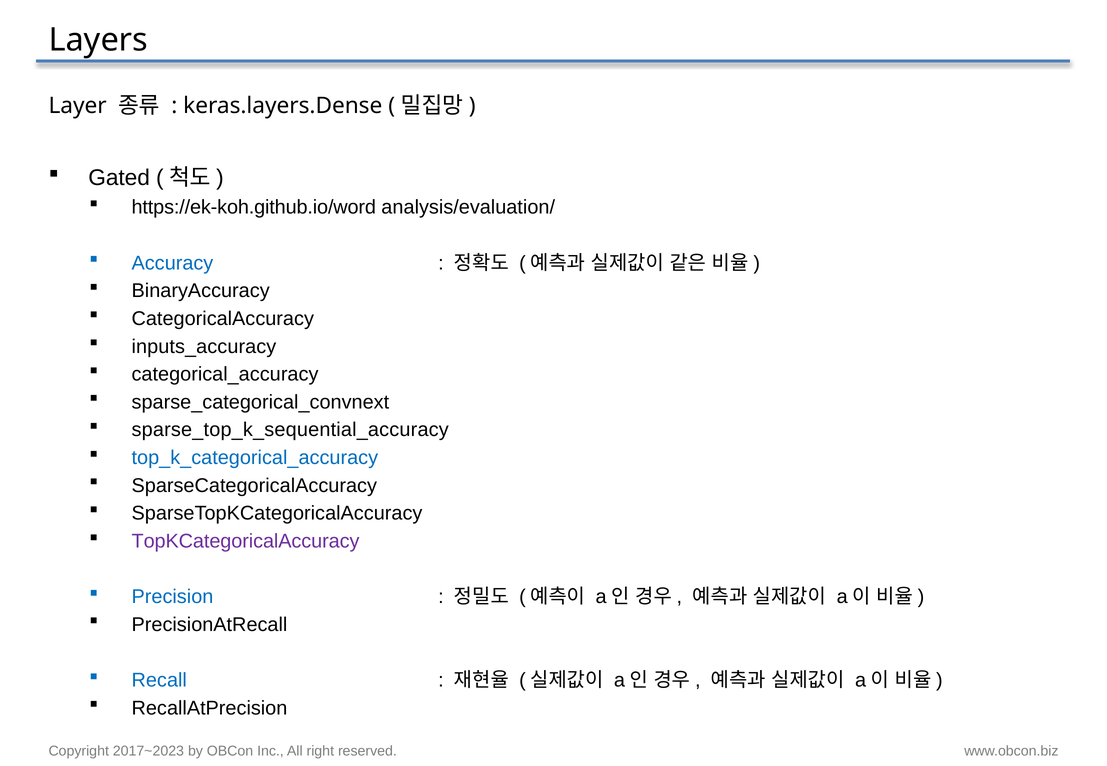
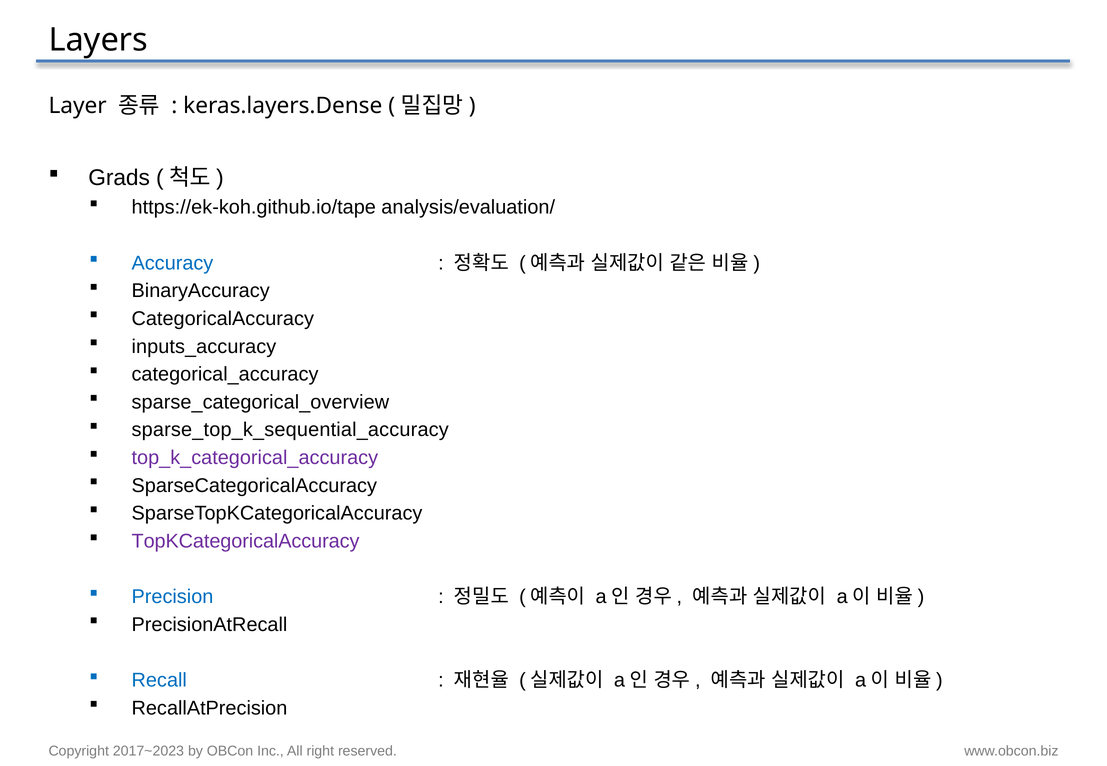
Gated: Gated -> Grads (119, 178)
https://ek-koh.github.io/word: https://ek-koh.github.io/word -> https://ek-koh.github.io/tape (254, 207)
sparse_categorical_convnext: sparse_categorical_convnext -> sparse_categorical_overview (260, 402)
top_k_categorical_accuracy colour: blue -> purple (255, 458)
